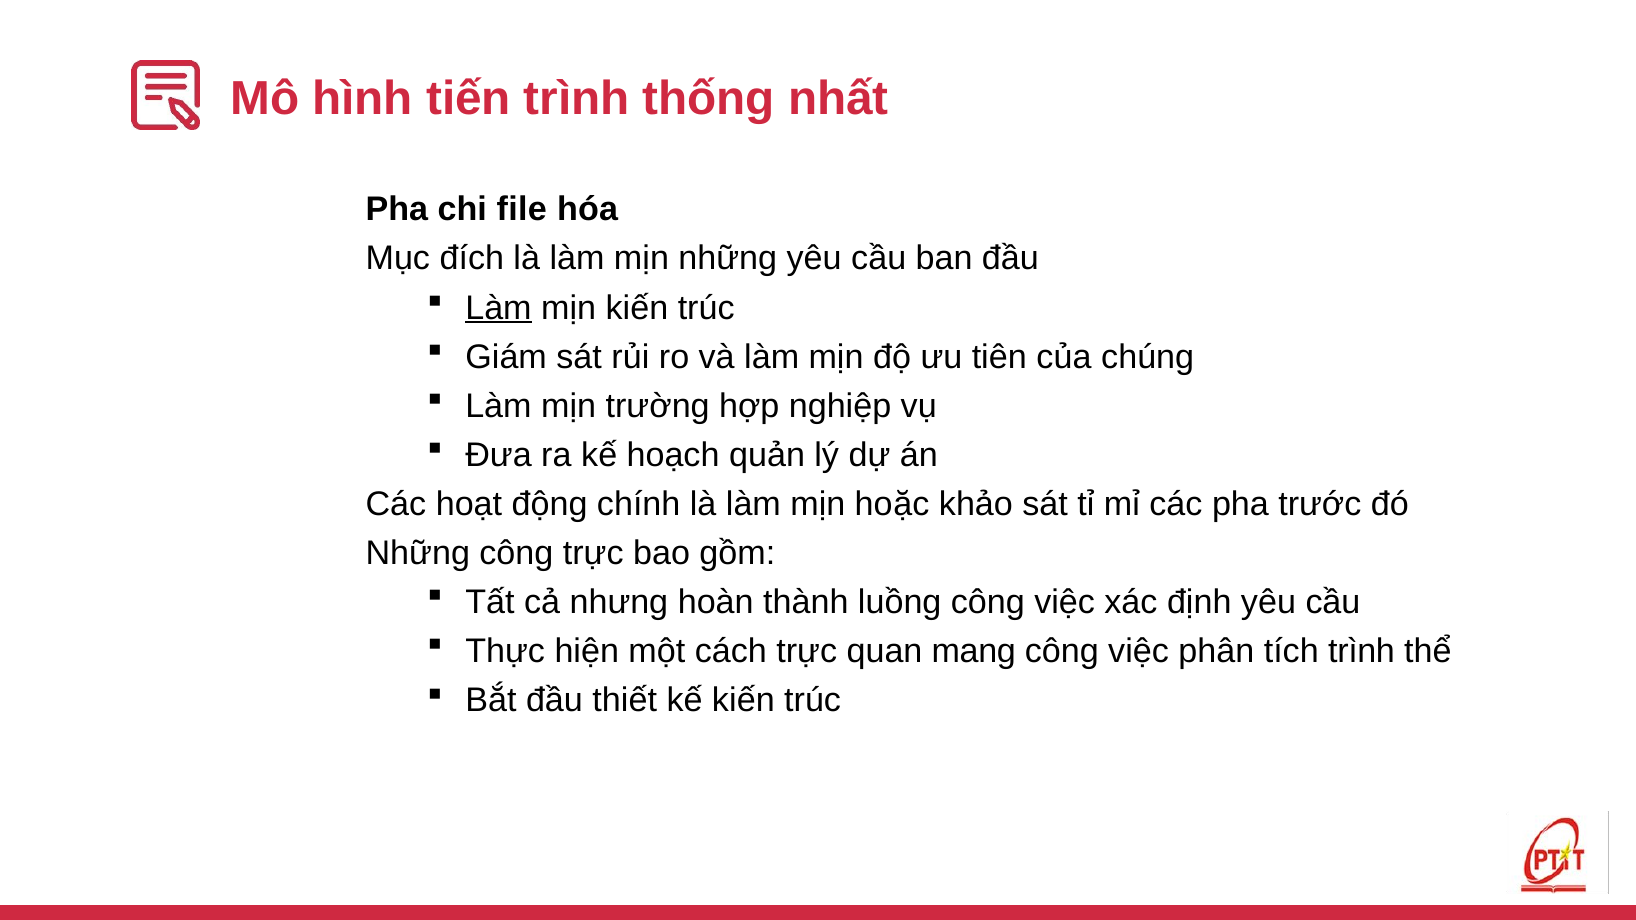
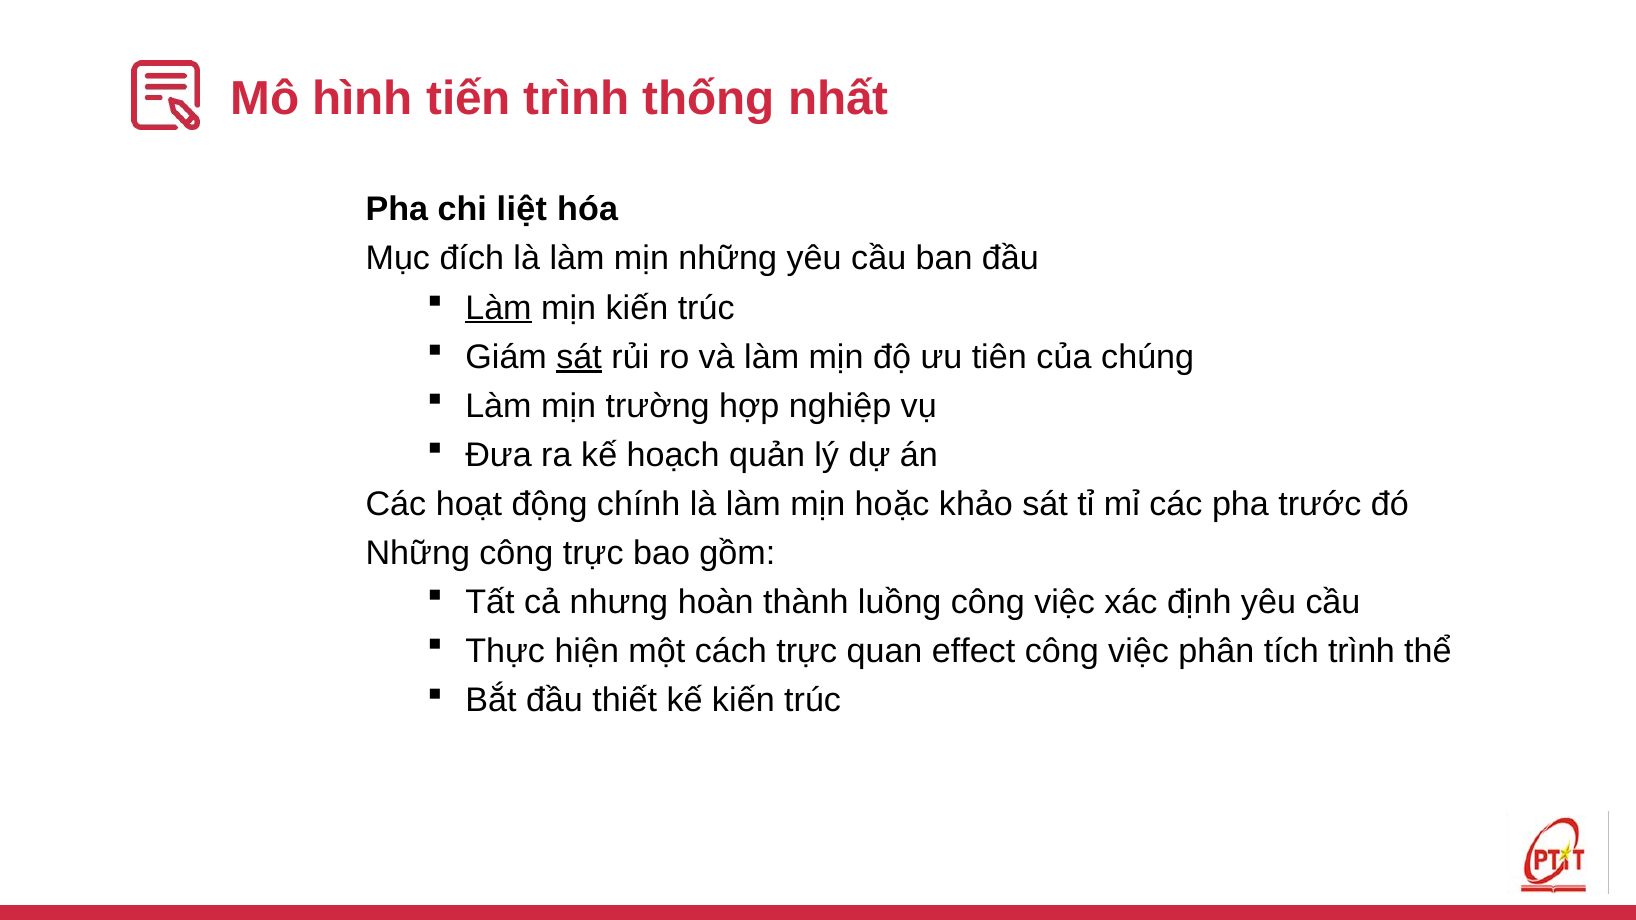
file: file -> liệt (522, 210)
sát underline: none -> present (579, 357)
mang: mang -> effect (974, 651)
